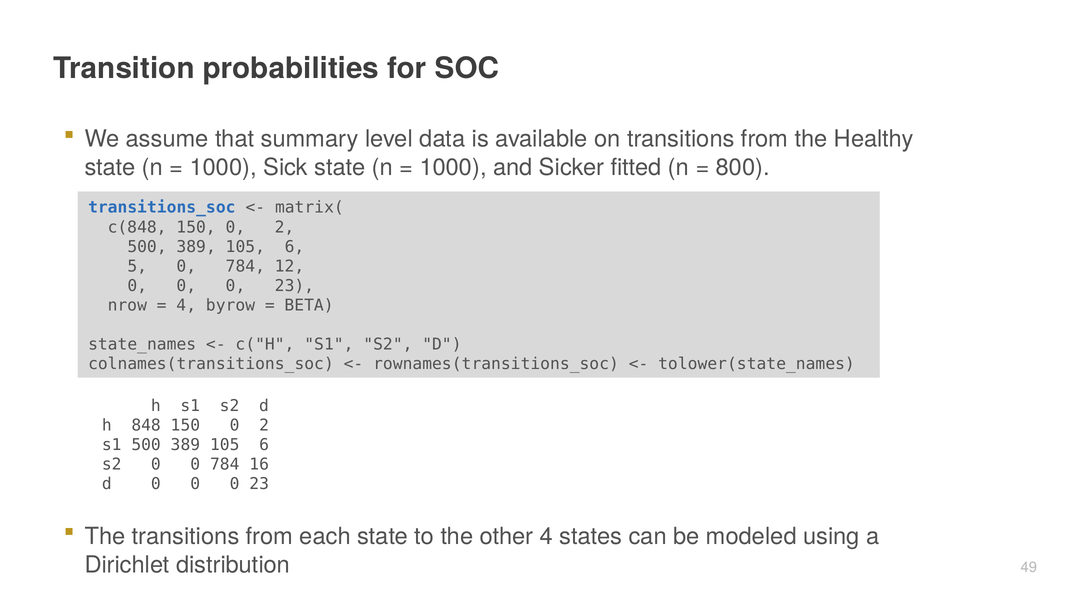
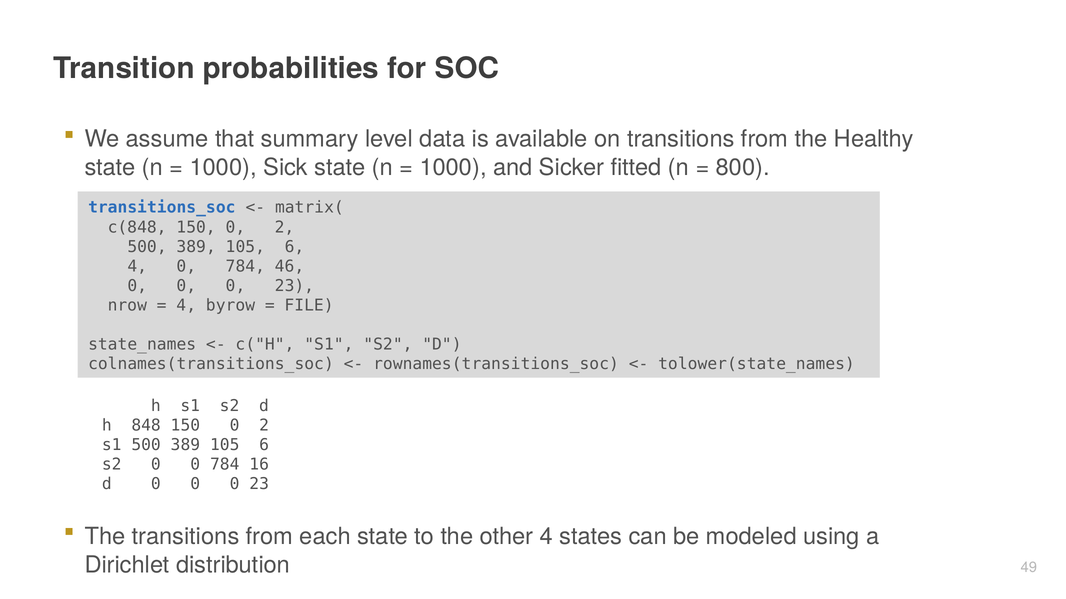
5: 5 -> 4 (137, 266)
12: 12 -> 46 (289, 266)
BETA: BETA -> FILE (309, 306)
